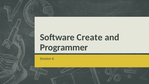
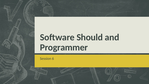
Create: Create -> Should (90, 37)
